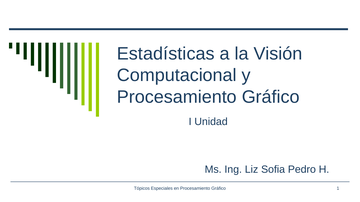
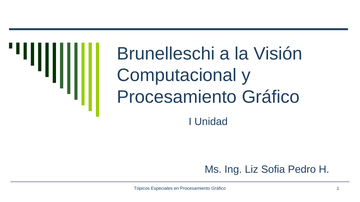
Estadísticas: Estadísticas -> Brunelleschi (166, 54)
